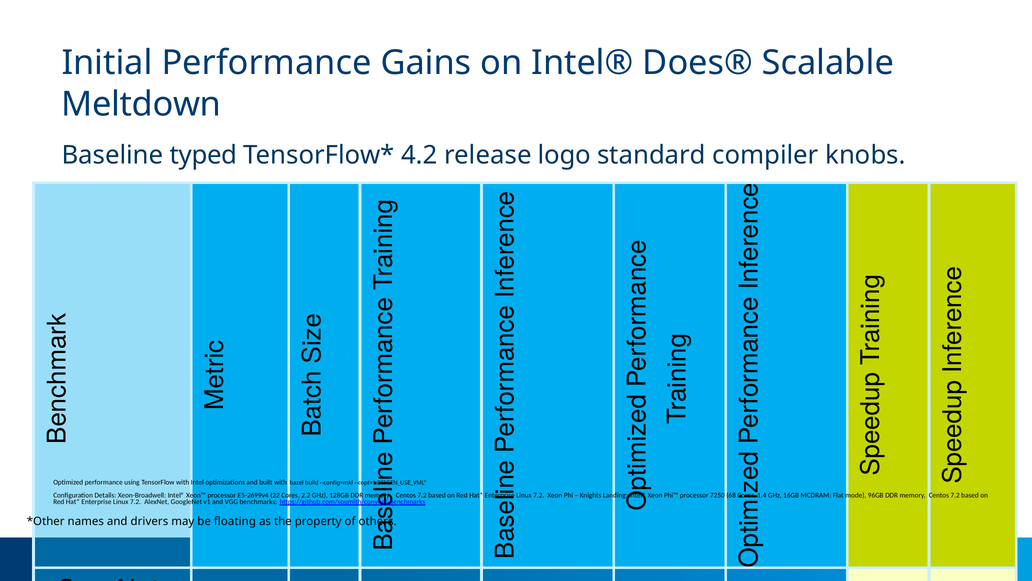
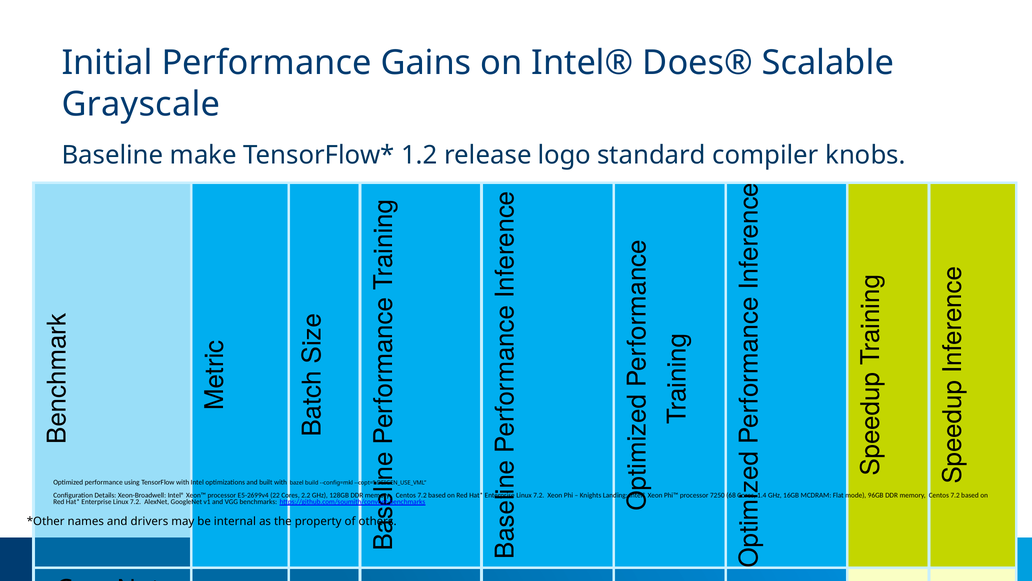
Meltdown: Meltdown -> Grayscale (141, 104)
typed: typed -> make (203, 155)
4.2: 4.2 -> 1.2 (419, 155)
floating: floating -> internal (235, 521)
